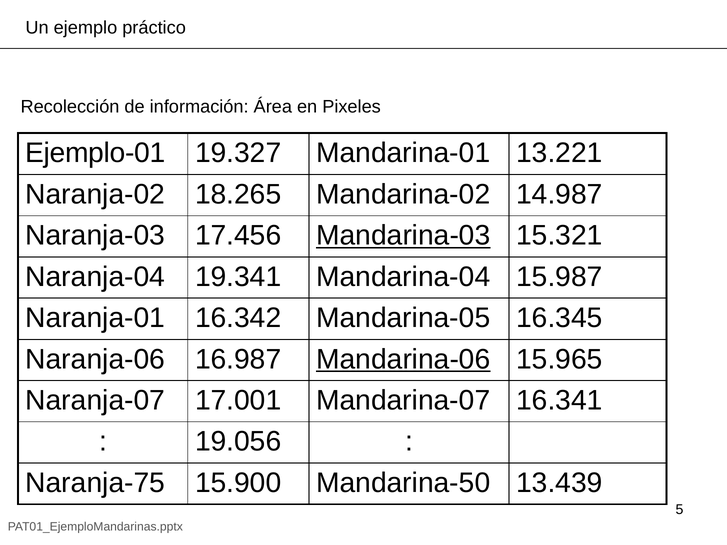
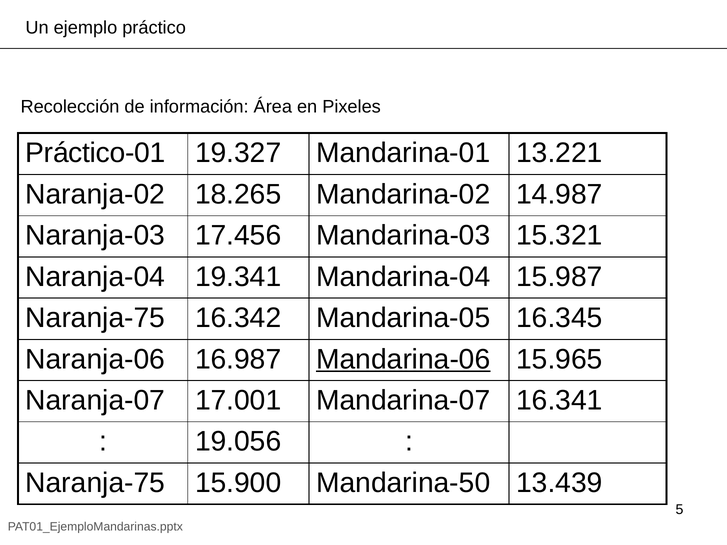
Ejemplo-01: Ejemplo-01 -> Práctico-01 (95, 153)
Mandarina-03 underline: present -> none (403, 236)
Naranja-01: Naranja-01 -> Naranja-75 (95, 318)
